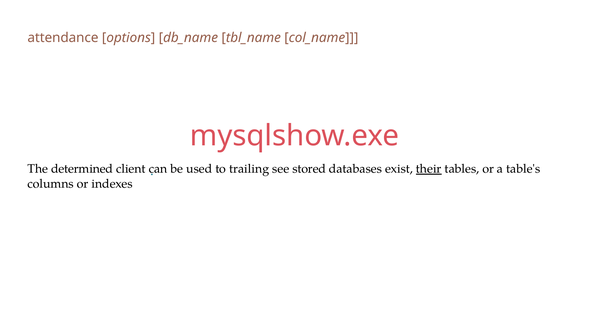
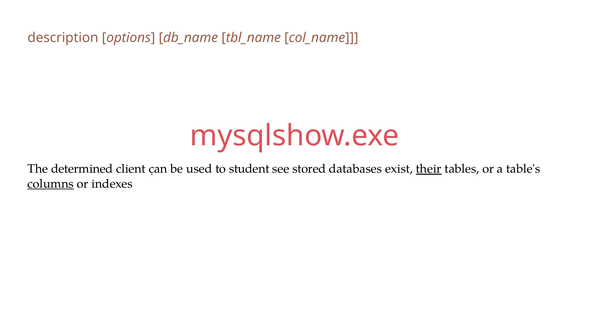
attendance: attendance -> description (63, 38)
trailing: trailing -> student (249, 169)
columns underline: none -> present (51, 184)
